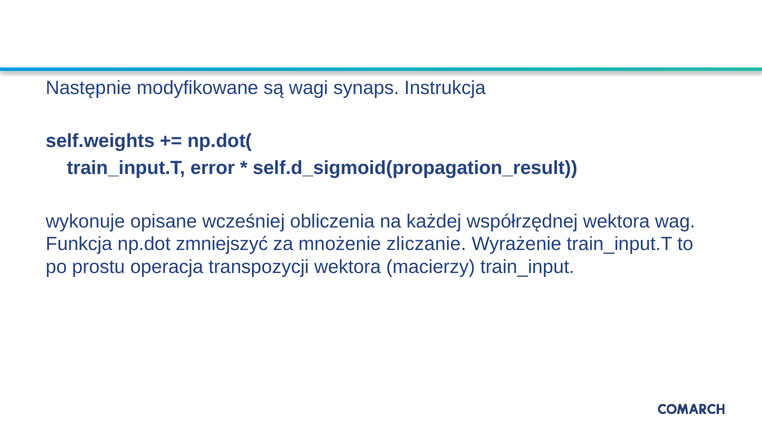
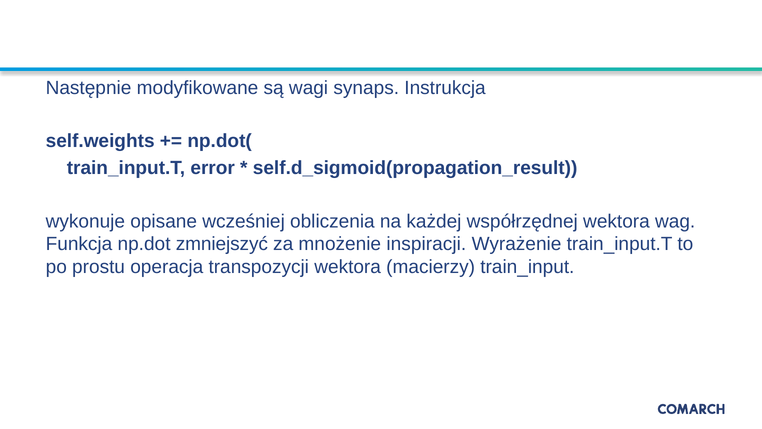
zliczanie: zliczanie -> inspiracji (426, 244)
